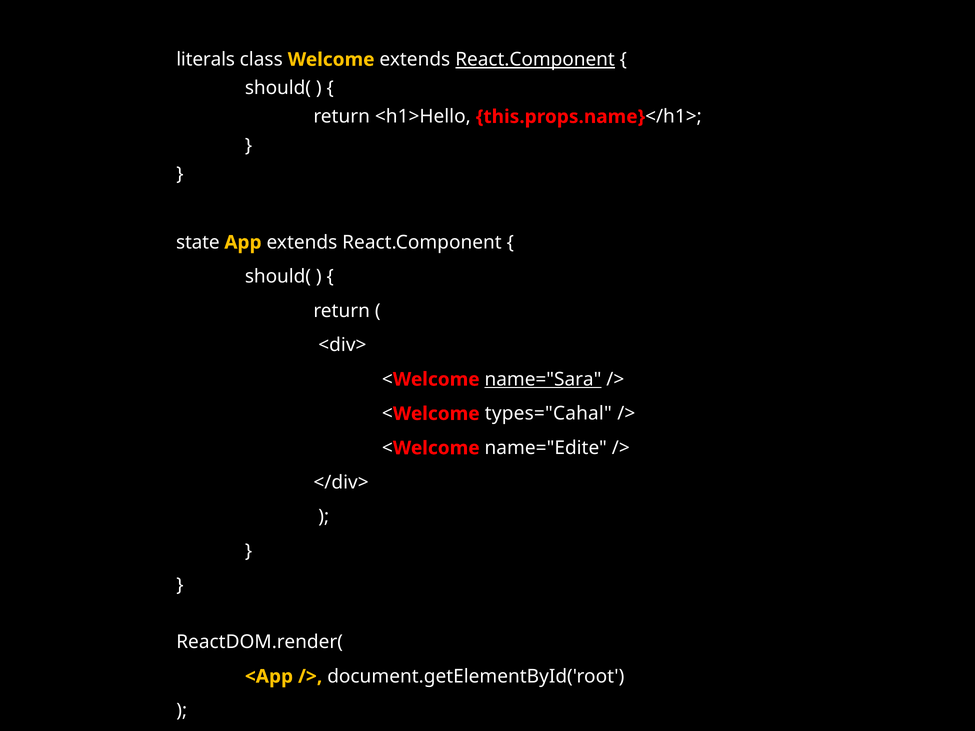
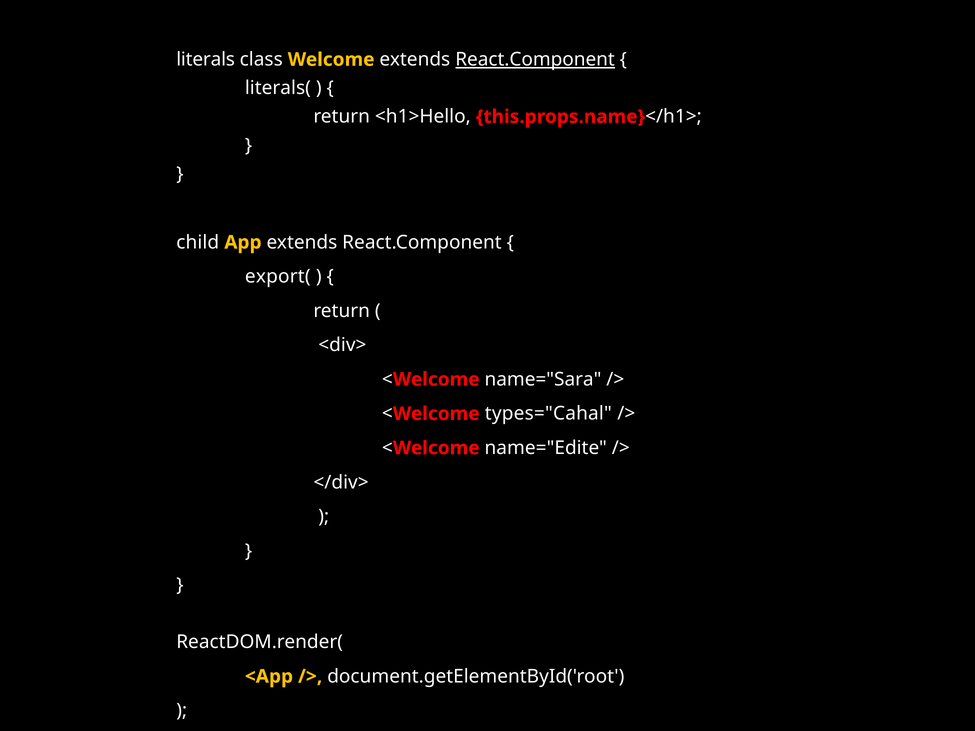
should(: should( -> literals( (278, 88)
state: state -> child (198, 242)
should(: should( -> export( (278, 277)
name="Sara underline: present -> none (543, 380)
